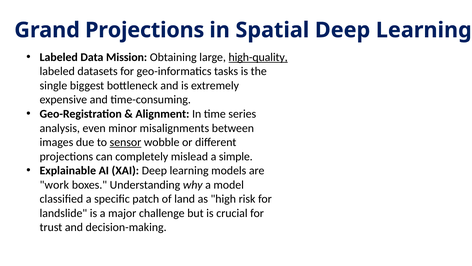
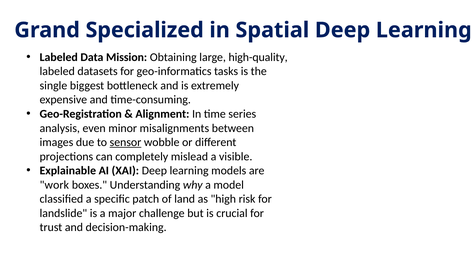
Grand Projections: Projections -> Specialized (145, 30)
high-quality underline: present -> none (258, 57)
simple: simple -> visible (236, 156)
